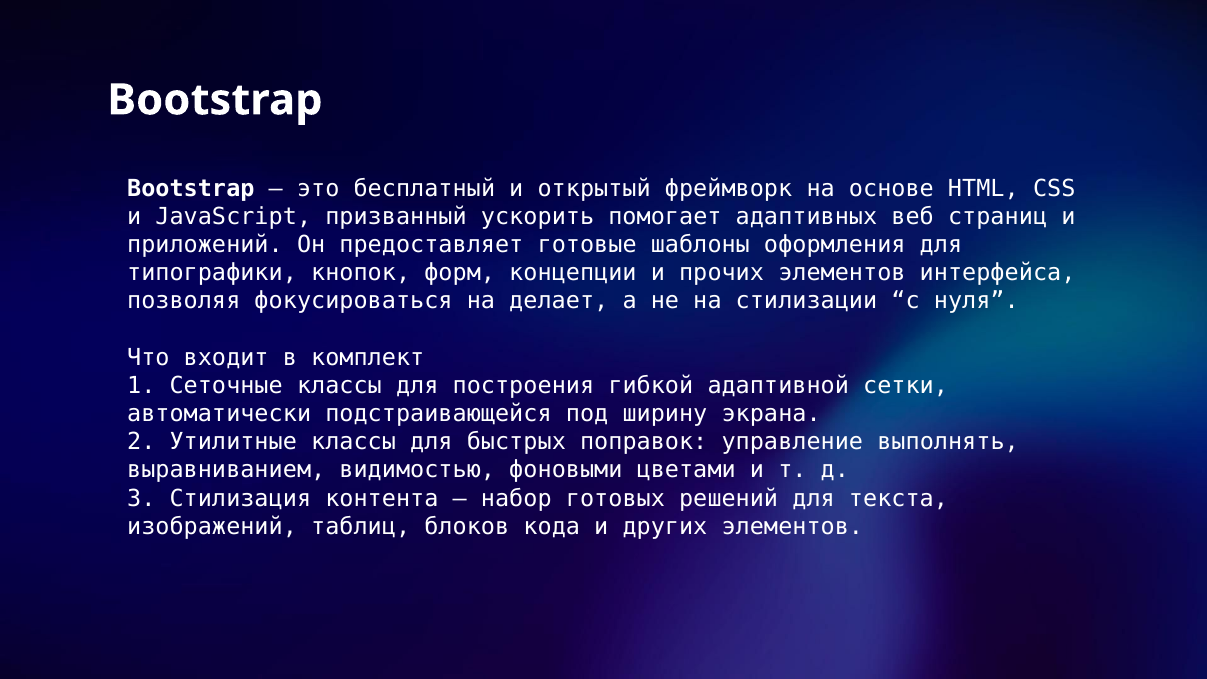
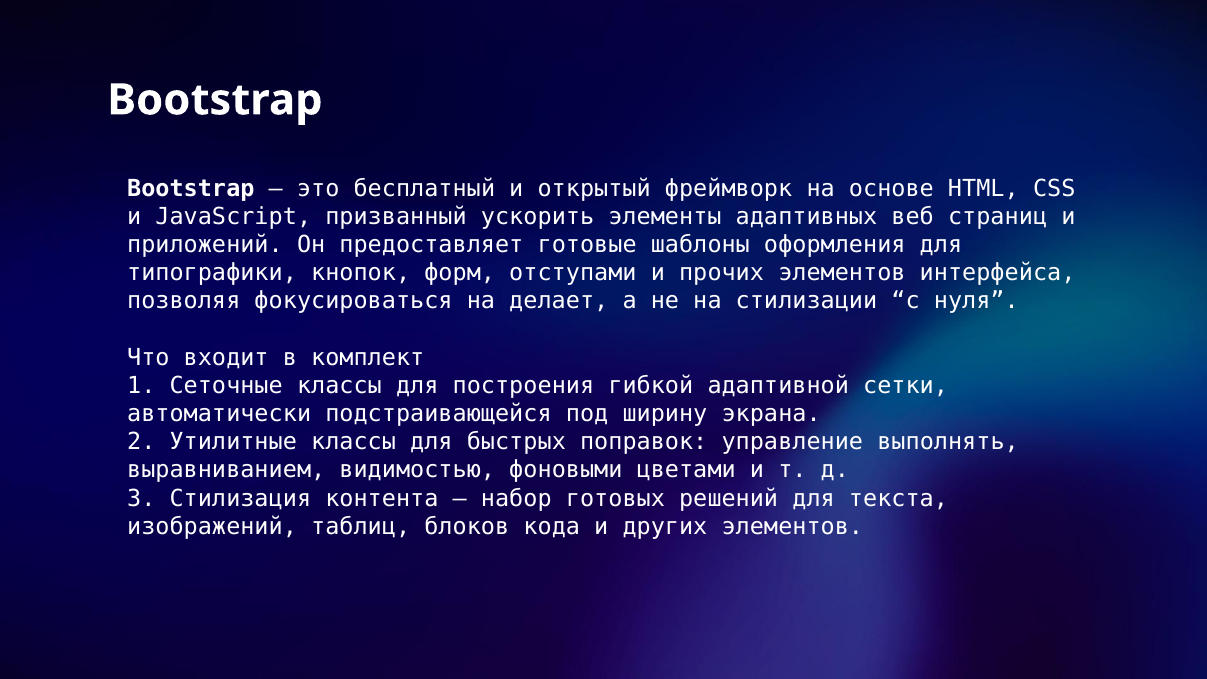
помогает: помогает -> элементы (665, 216)
концепции: концепции -> отступами (573, 273)
